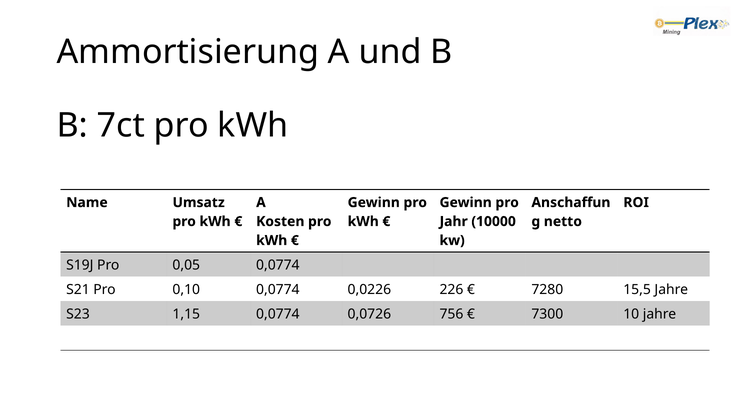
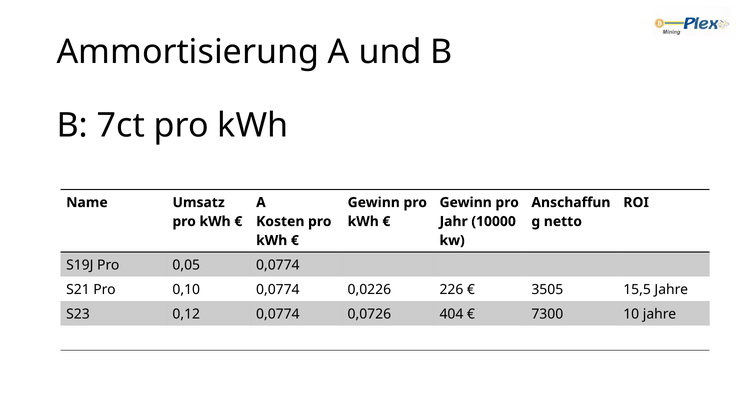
7280: 7280 -> 3505 (547, 289)
1,15: 1,15 -> 0,12 (186, 314)
756: 756 -> 404 (451, 314)
